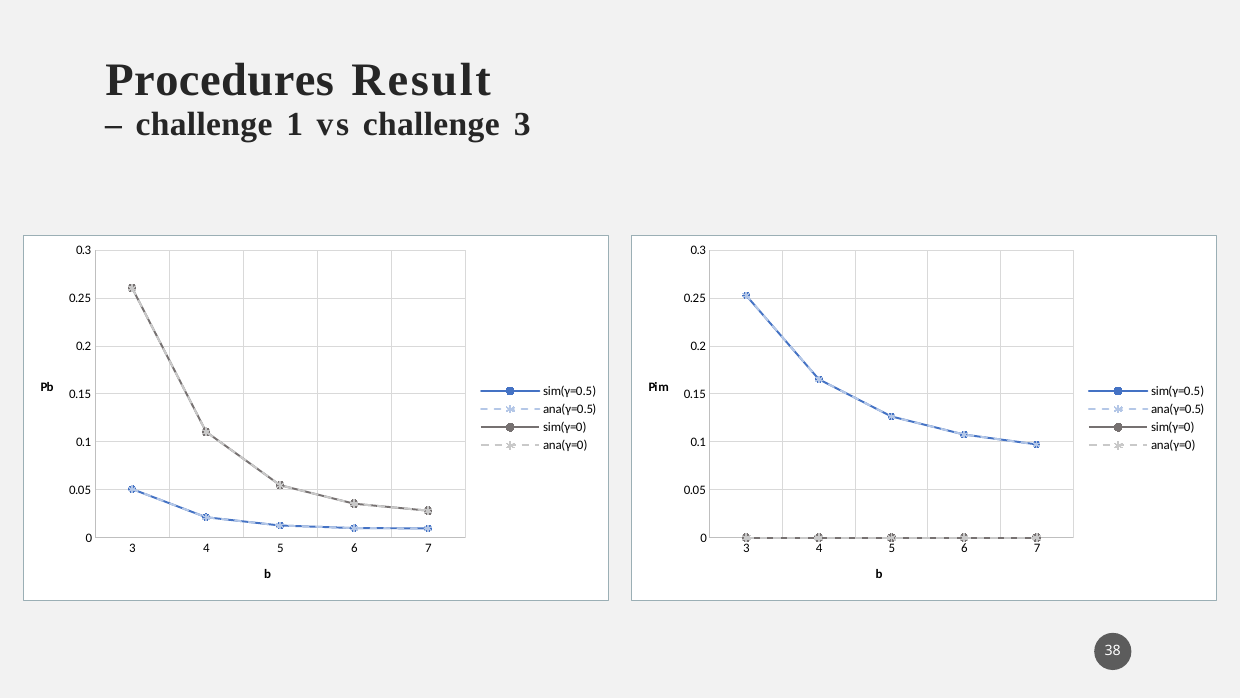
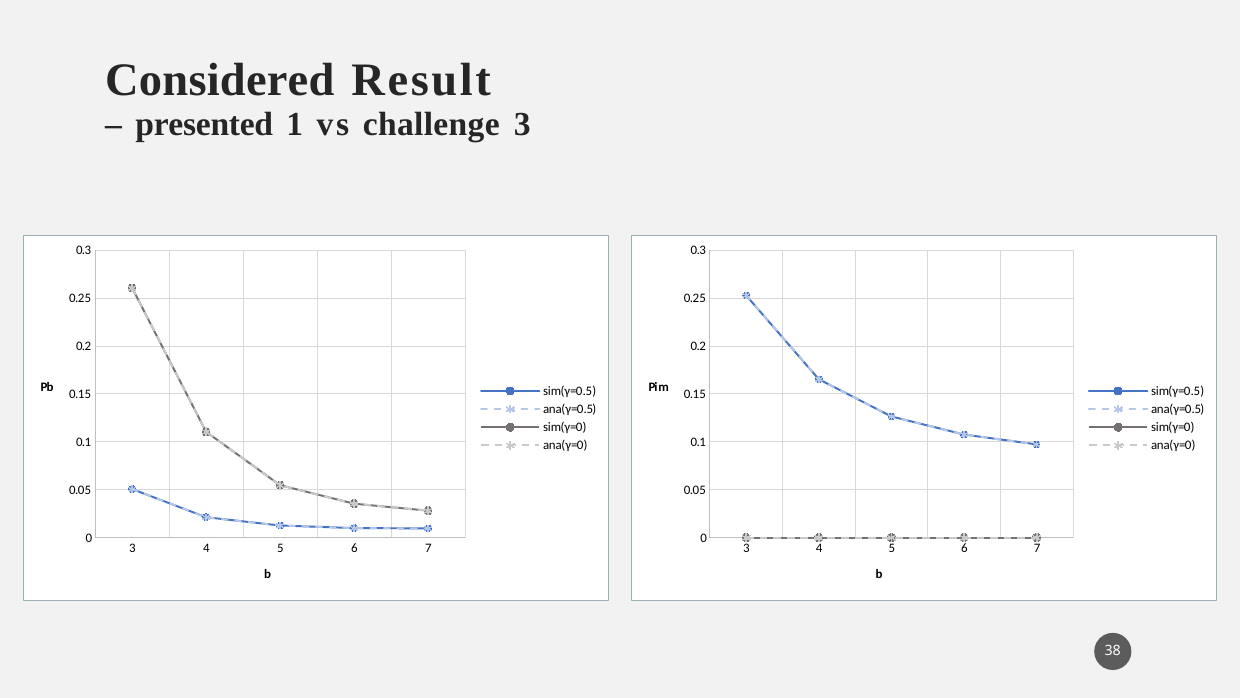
Procedures: Procedures -> Considered (220, 81)
challenge: challenge -> presented (204, 124)
